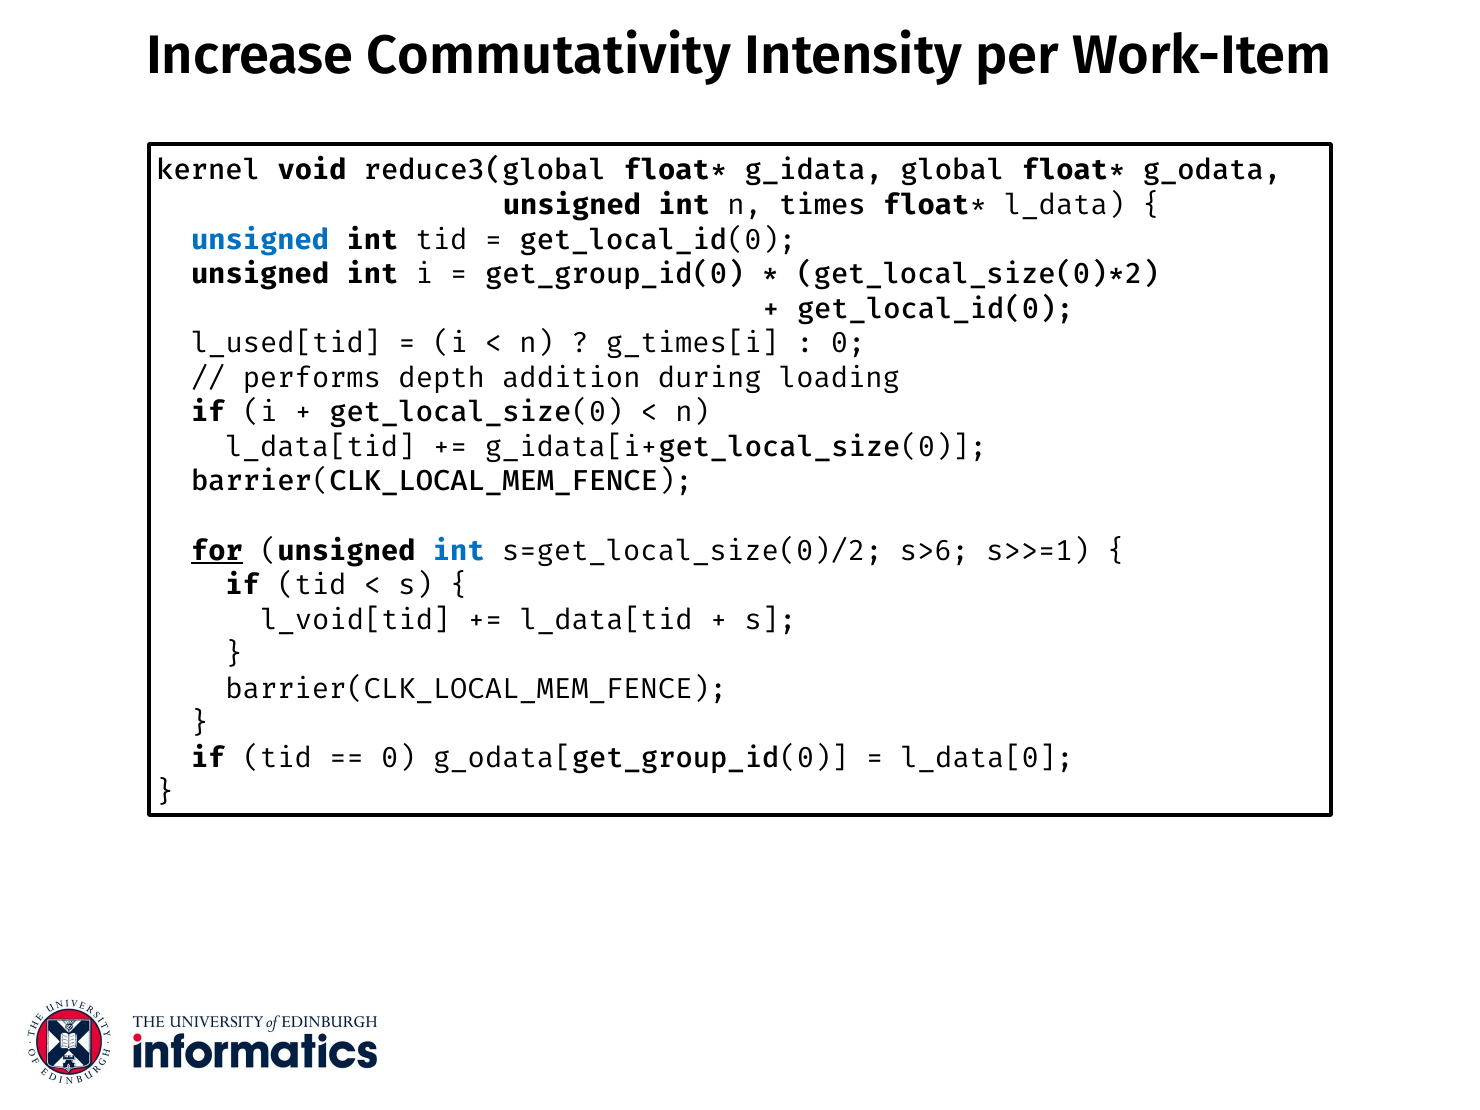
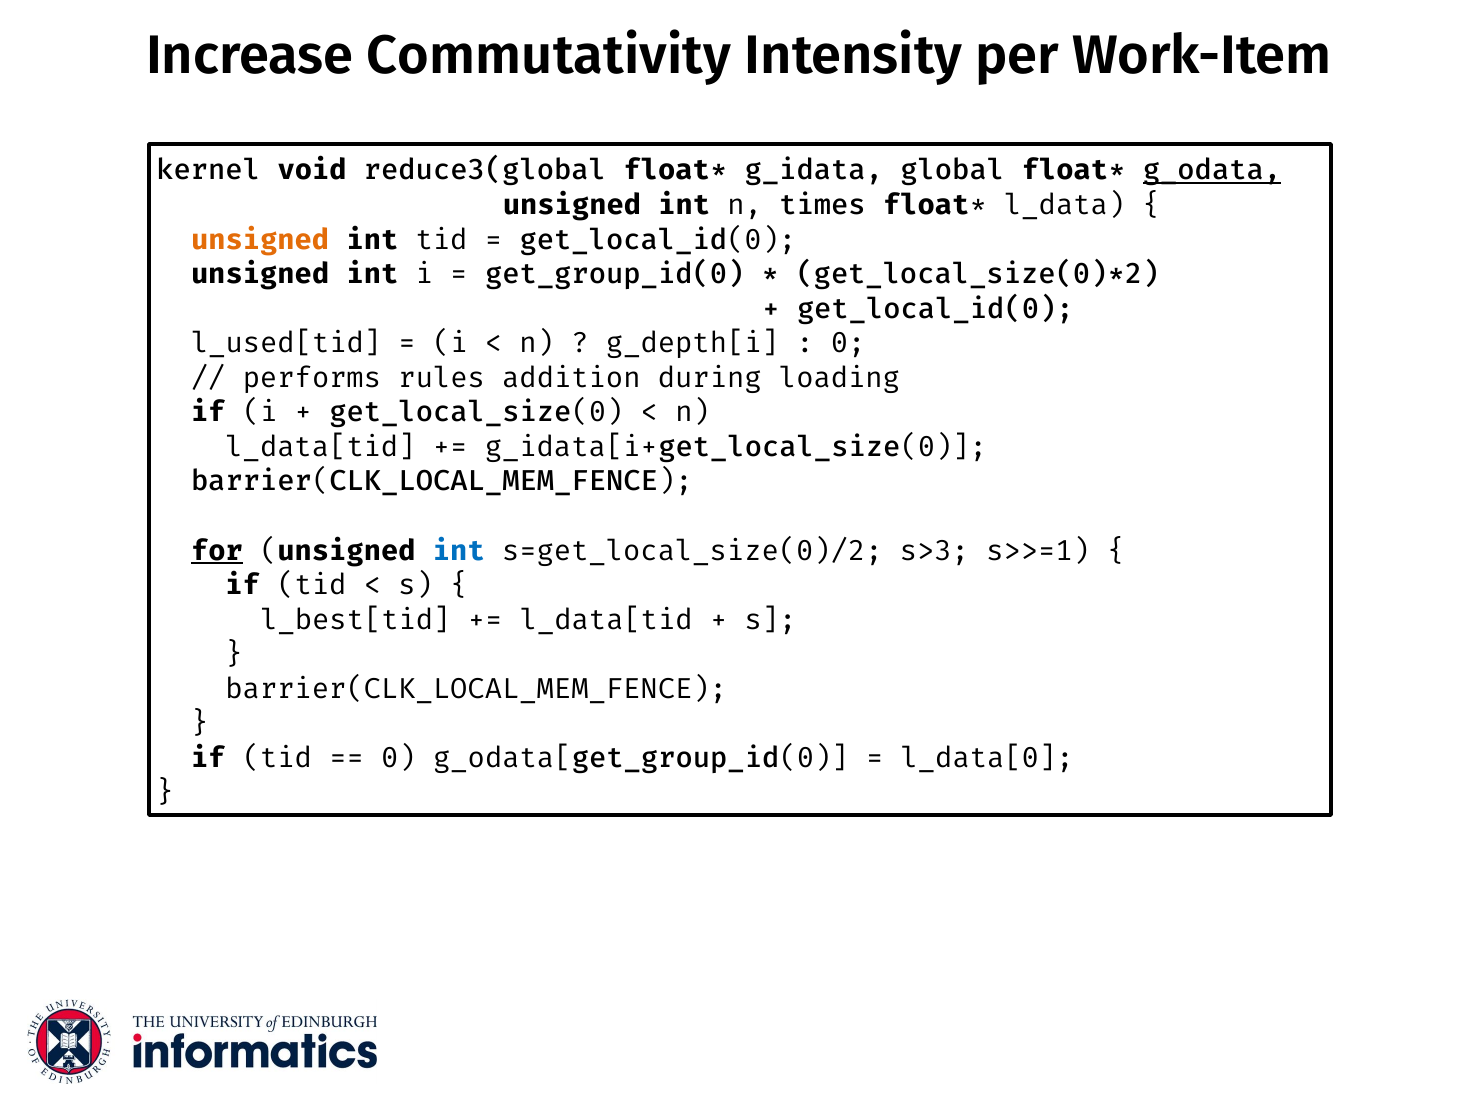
g_odata underline: none -> present (1212, 170)
unsigned colour: blue -> orange (260, 240)
g_times[i: g_times[i -> g_depth[i (692, 343)
depth: depth -> rules (442, 378)
s>6: s>6 -> s>3 (934, 551)
l_void[tid: l_void[tid -> l_best[tid (355, 620)
